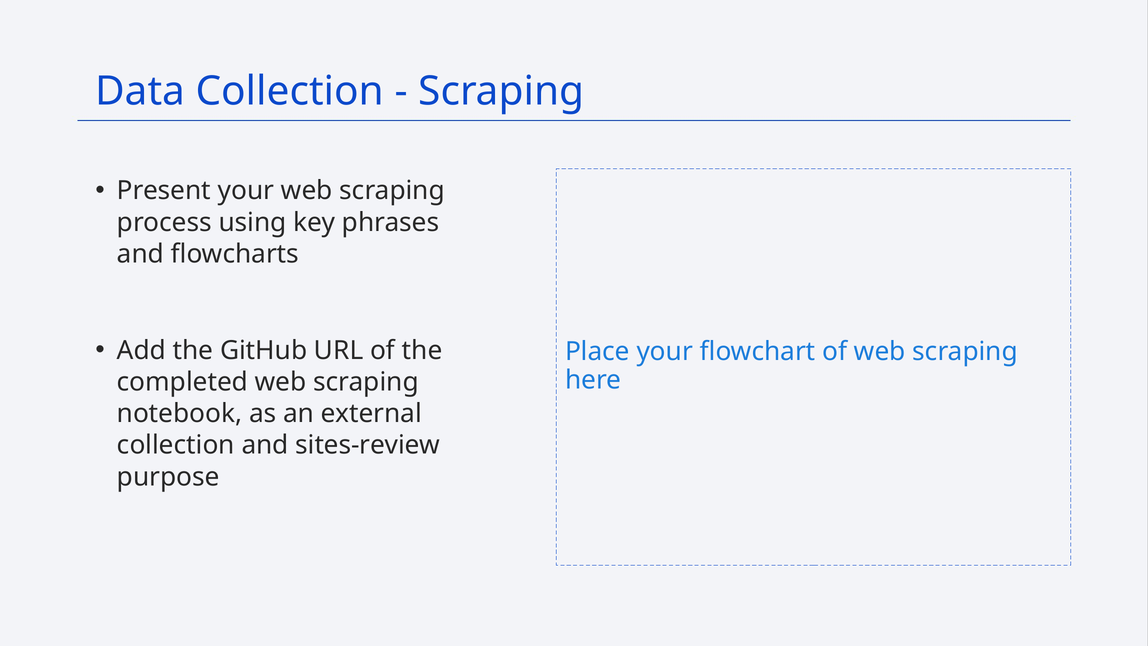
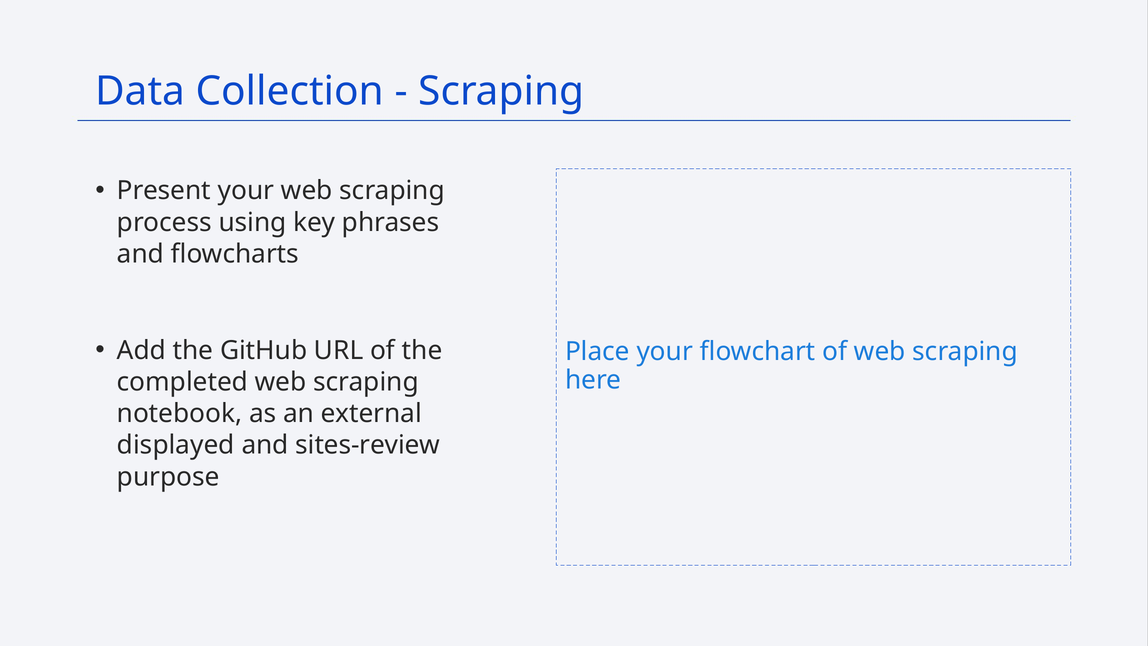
collection: collection -> displayed (176, 445)
